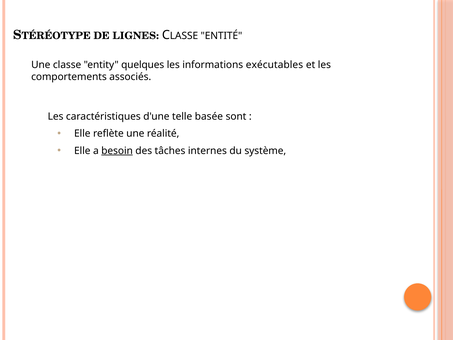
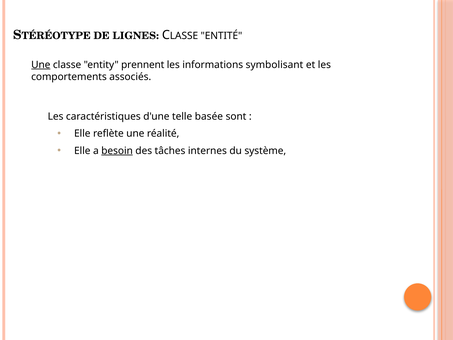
Une underline: none -> present (41, 65)
quelques: quelques -> prennent (143, 65)
exécutables: exécutables -> symbolisant (274, 65)
